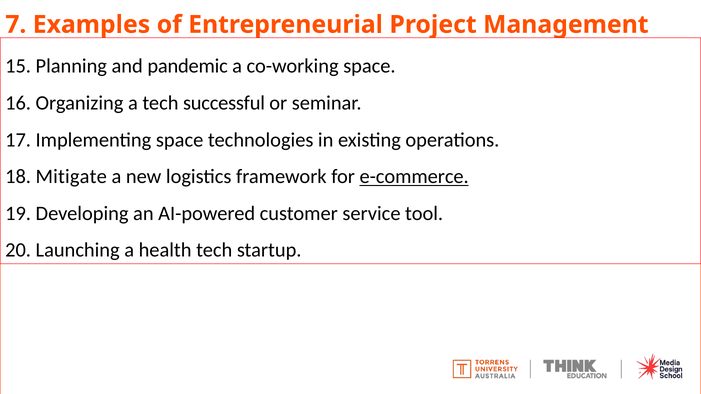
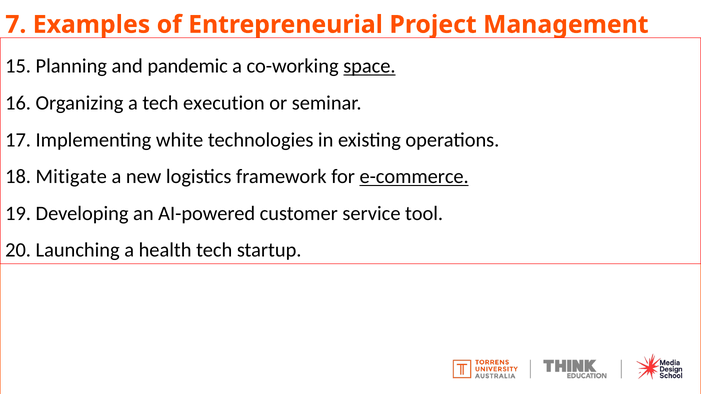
space underline: none -> present (369, 66)
successful: successful -> execution (224, 103)
Implementing space: space -> white (180, 140)
